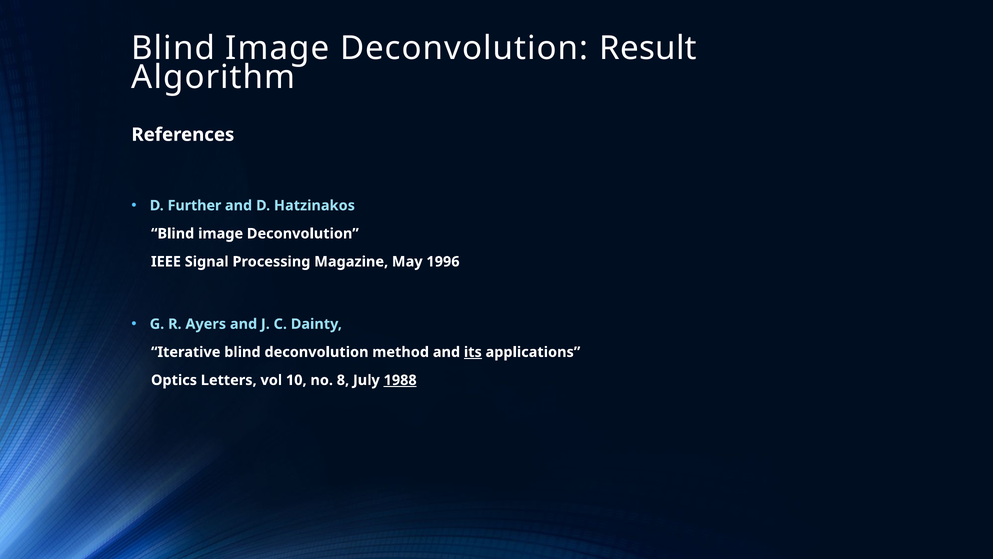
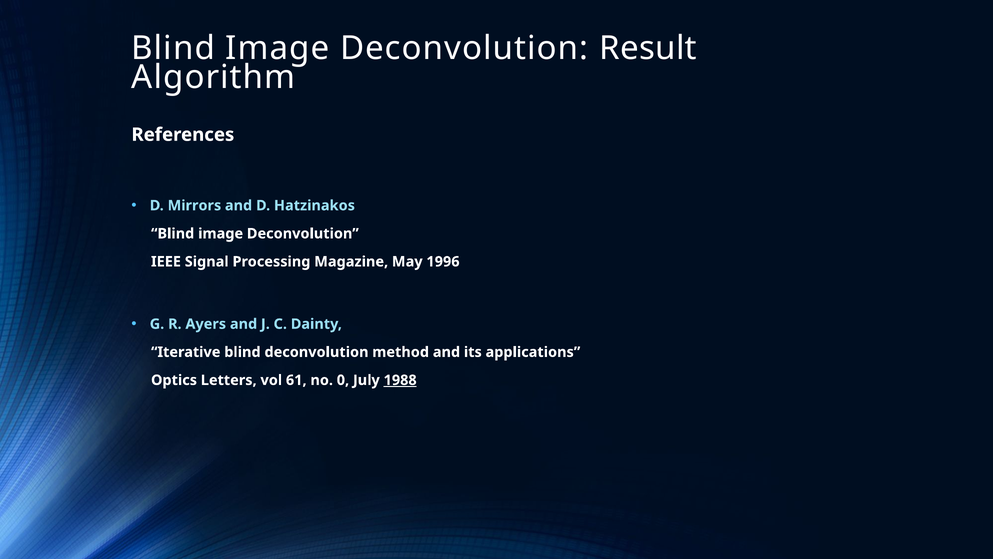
Further: Further -> Mirrors (194, 205)
its underline: present -> none (473, 352)
10: 10 -> 61 (296, 380)
8: 8 -> 0 (343, 380)
